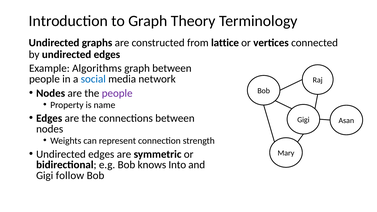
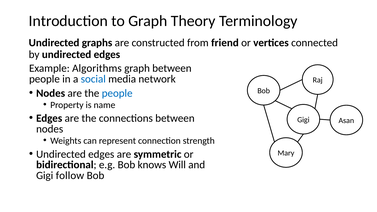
lattice: lattice -> friend (225, 43)
people colour: purple -> blue (117, 93)
Into: Into -> Will (177, 165)
